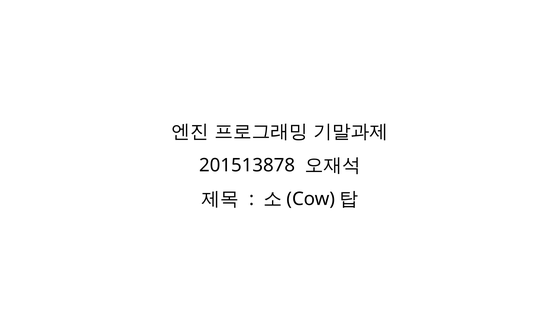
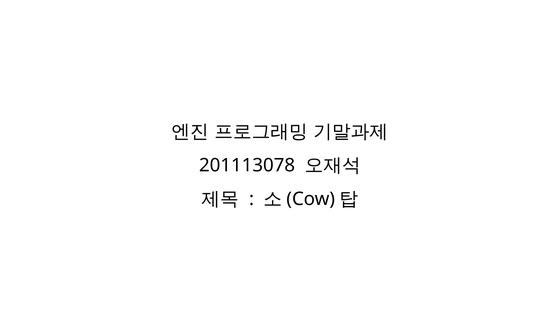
201513878: 201513878 -> 201113078 (247, 165)
